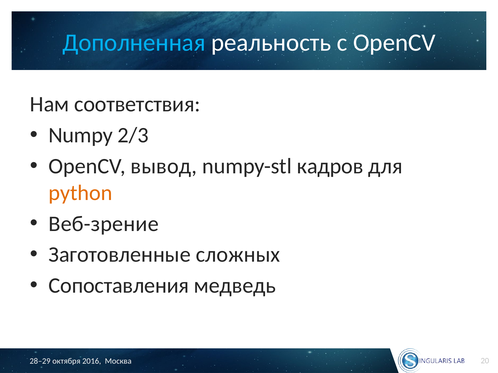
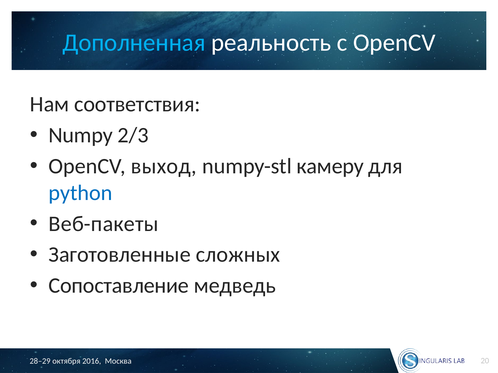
вывод: вывод -> выход (164, 166)
кадров: кадров -> камеру (330, 166)
python colour: orange -> blue (81, 193)
Веб-зрение: Веб-зрение -> Веб-пакеты (104, 224)
Сопоставления: Сопоставления -> Сопоставление (119, 286)
